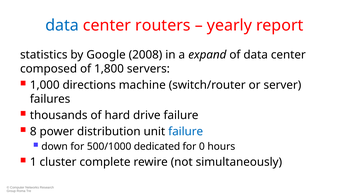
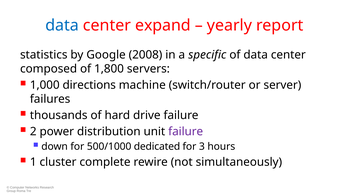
routers: routers -> expand (163, 25)
expand: expand -> specific (207, 55)
8: 8 -> 2 (33, 132)
failure colour: blue -> purple (186, 132)
0: 0 -> 3 (202, 147)
